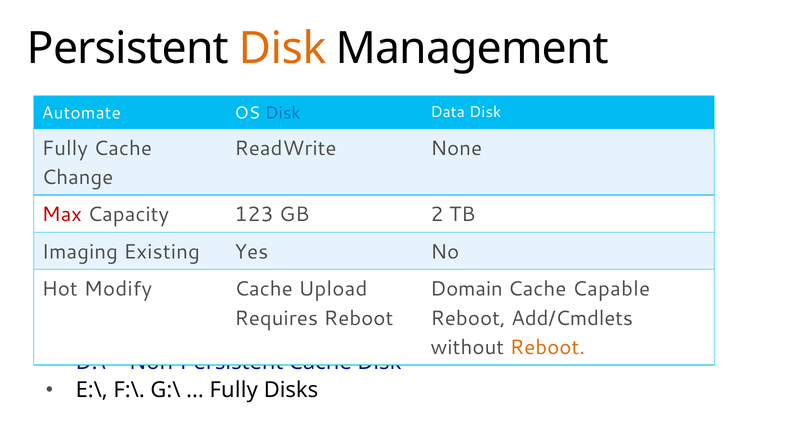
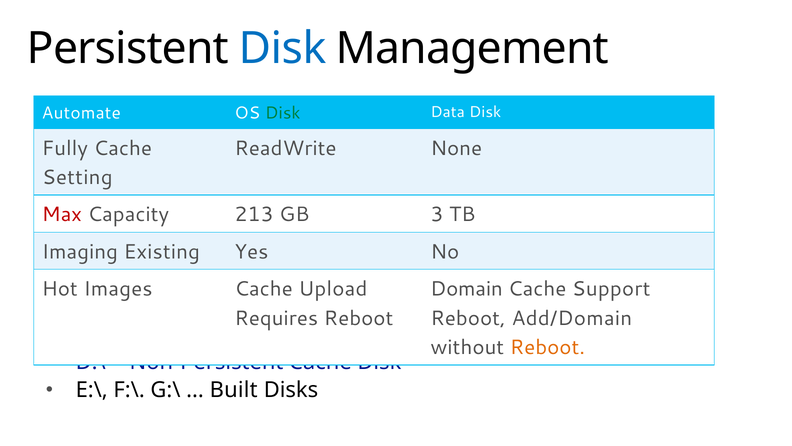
Disk colour: orange -> blue (283, 49)
Disk colour: blue -> green (283, 113)
Change: Change -> Setting (77, 177)
123: 123 -> 213 (254, 214)
2: 2 -> 3 (437, 214)
Modify: Modify -> Images (118, 289)
Capable: Capable -> Support (611, 289)
Add/Cmdlets: Add/Cmdlets -> Add/Domain (572, 318)
Fully: Fully -> Built (234, 390)
